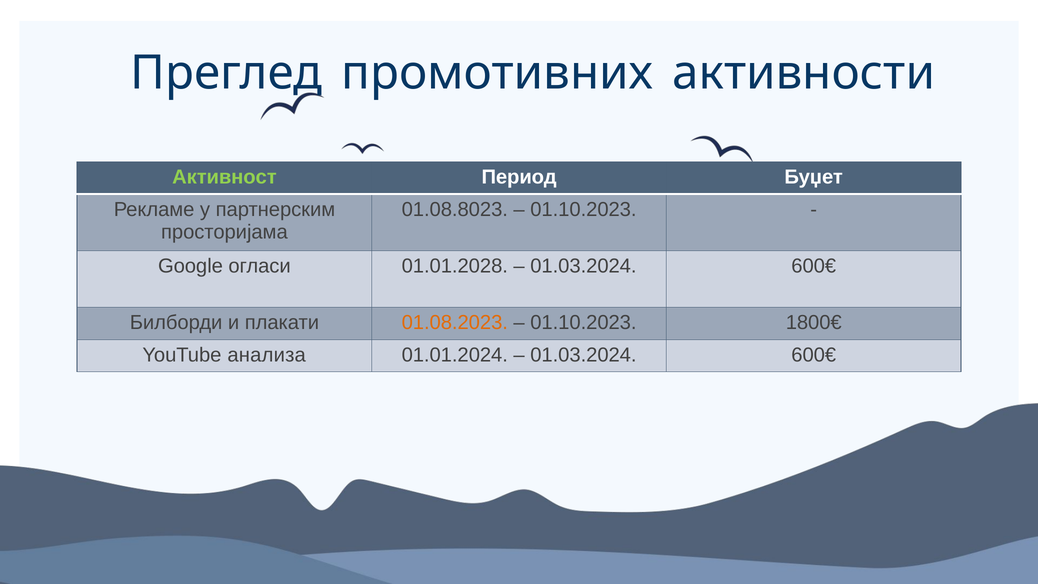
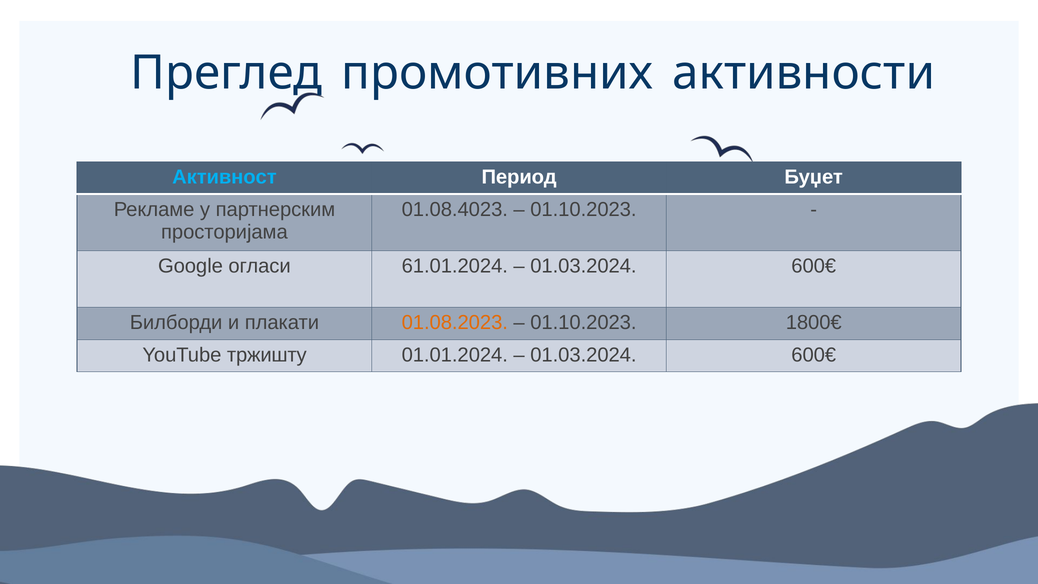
Активност colour: light green -> light blue (224, 177)
01.08.8023: 01.08.8023 -> 01.08.4023 (455, 209)
01.01.2028: 01.01.2028 -> 61.01.2024 (455, 266)
анализа: анализа -> тржишту (267, 355)
